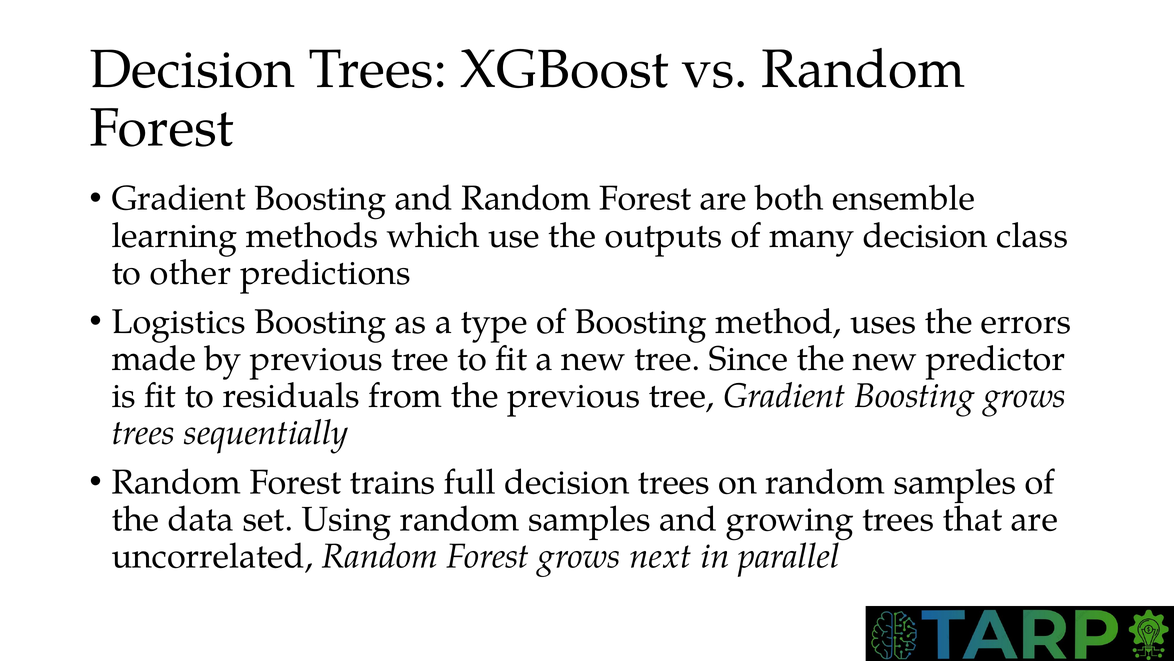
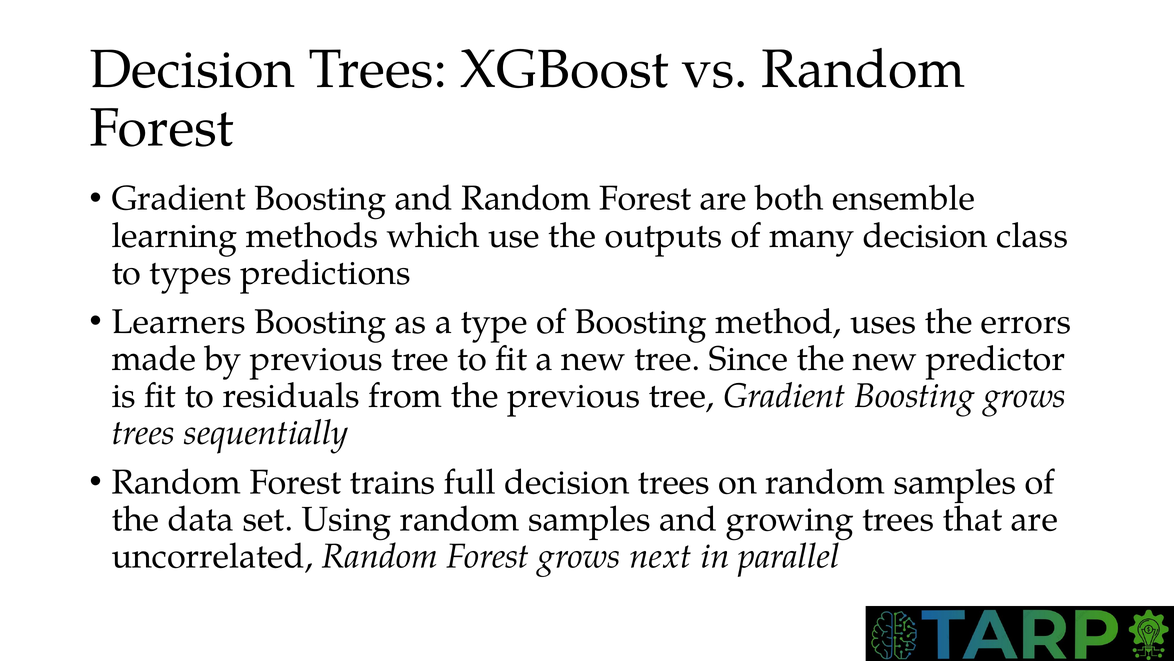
other: other -> types (191, 272)
Logistics: Logistics -> Learners (179, 322)
